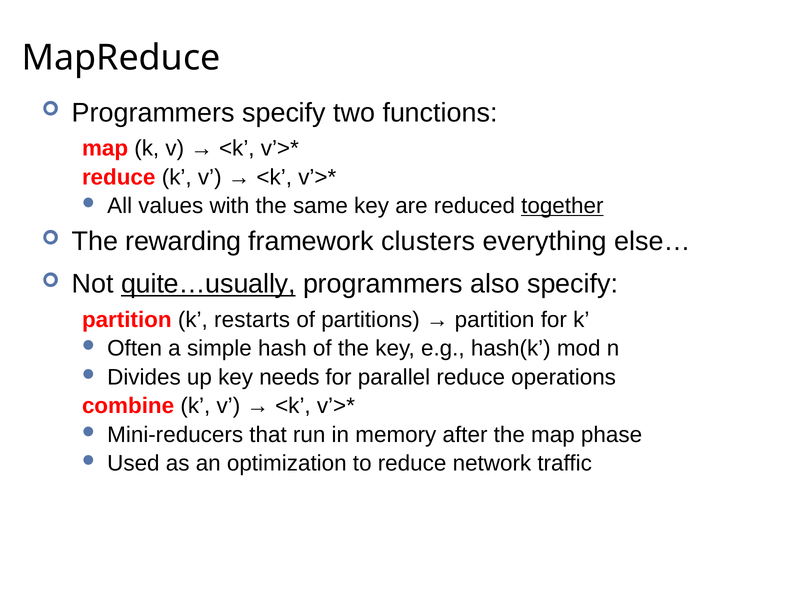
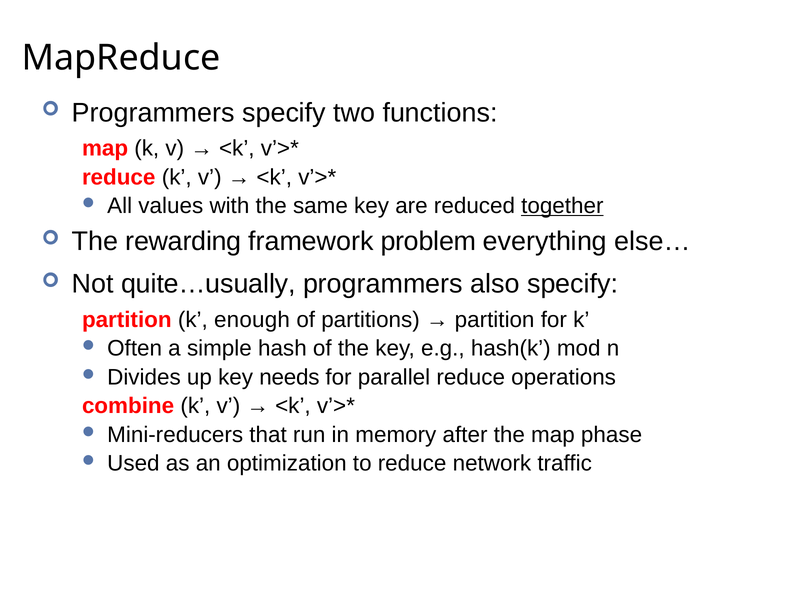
clusters: clusters -> problem (428, 241)
quite…usually underline: present -> none (208, 284)
restarts: restarts -> enough (252, 319)
